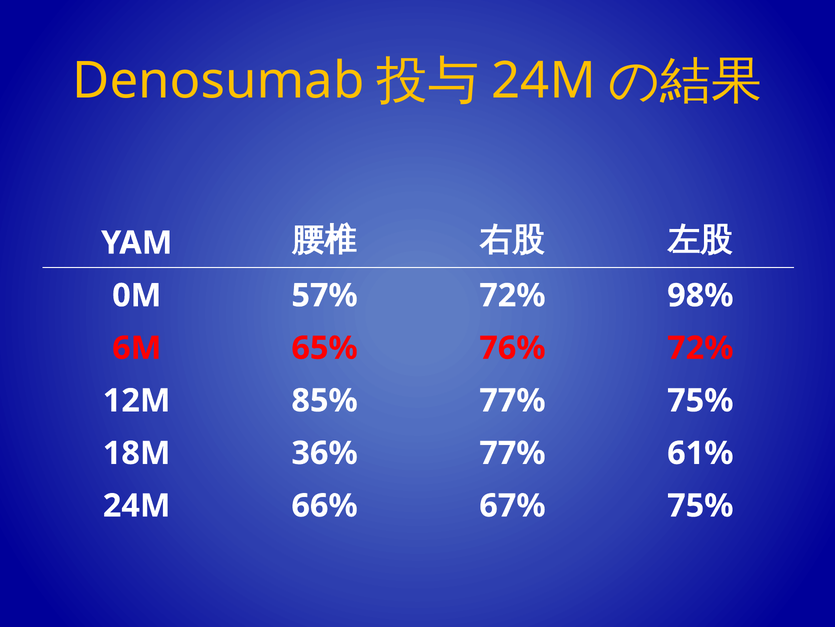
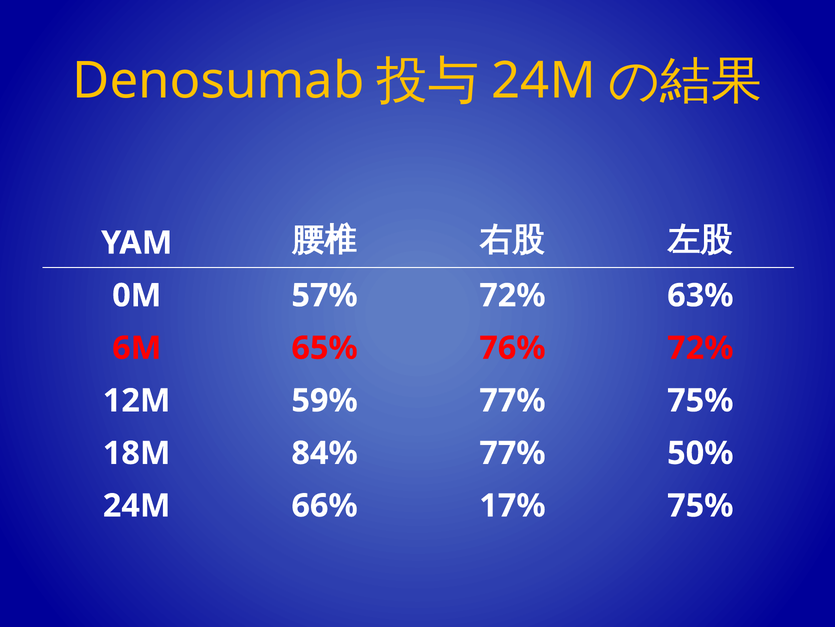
98%: 98% -> 63% (700, 295)
85%: 85% -> 59% (325, 400)
36%: 36% -> 84% (325, 453)
61%: 61% -> 50% (700, 453)
67%: 67% -> 17% (512, 505)
